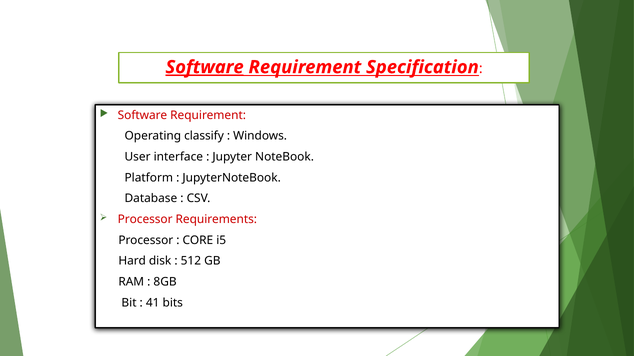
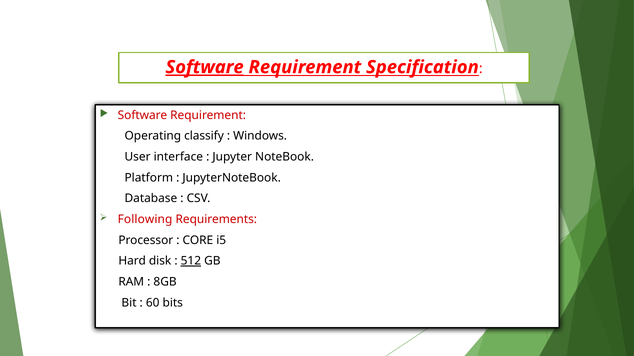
Processor: Processor -> Following (145, 220)
512 underline: none -> present (191, 261)
41: 41 -> 60 (153, 303)
